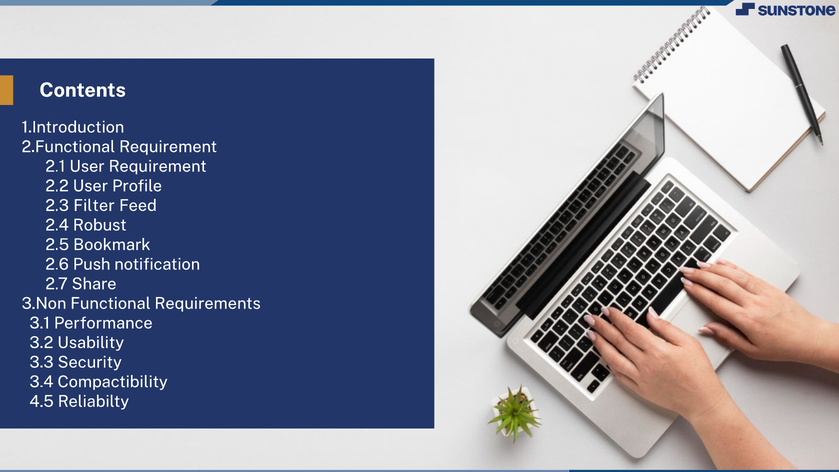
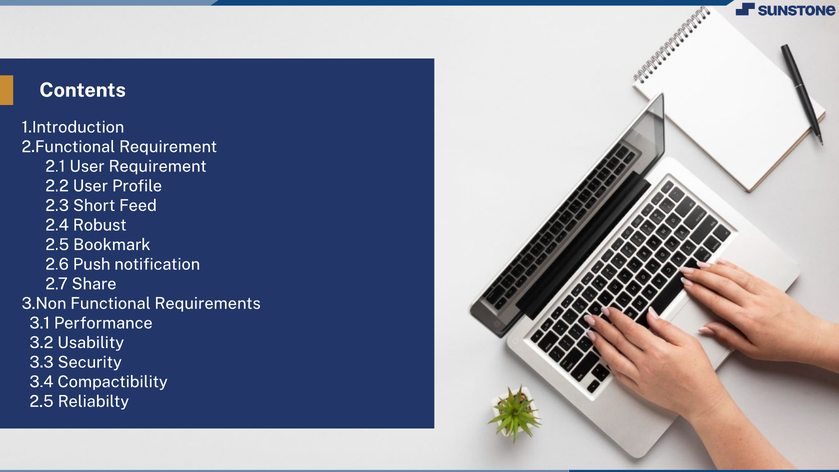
Filter: Filter -> Short (94, 206)
4.5: 4.5 -> 2.5 (41, 401)
